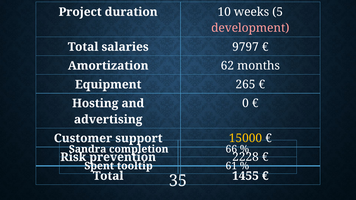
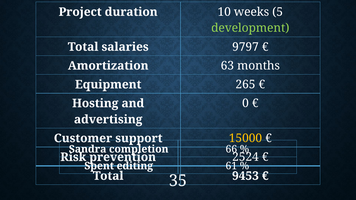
development colour: pink -> light green (250, 28)
62: 62 -> 63 (227, 66)
2228: 2228 -> 2524 (245, 157)
tooltip: tooltip -> editing (135, 166)
1455: 1455 -> 9453 (245, 176)
